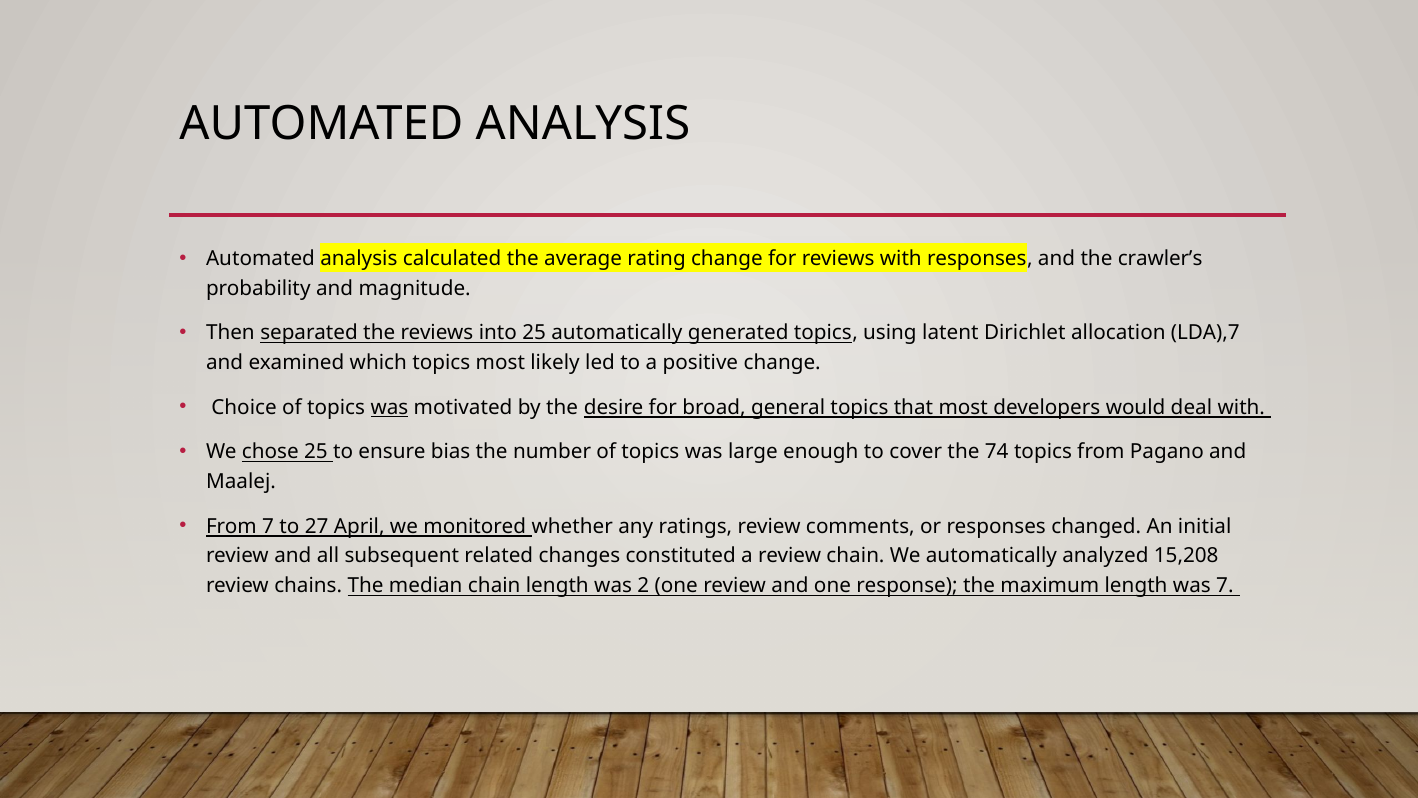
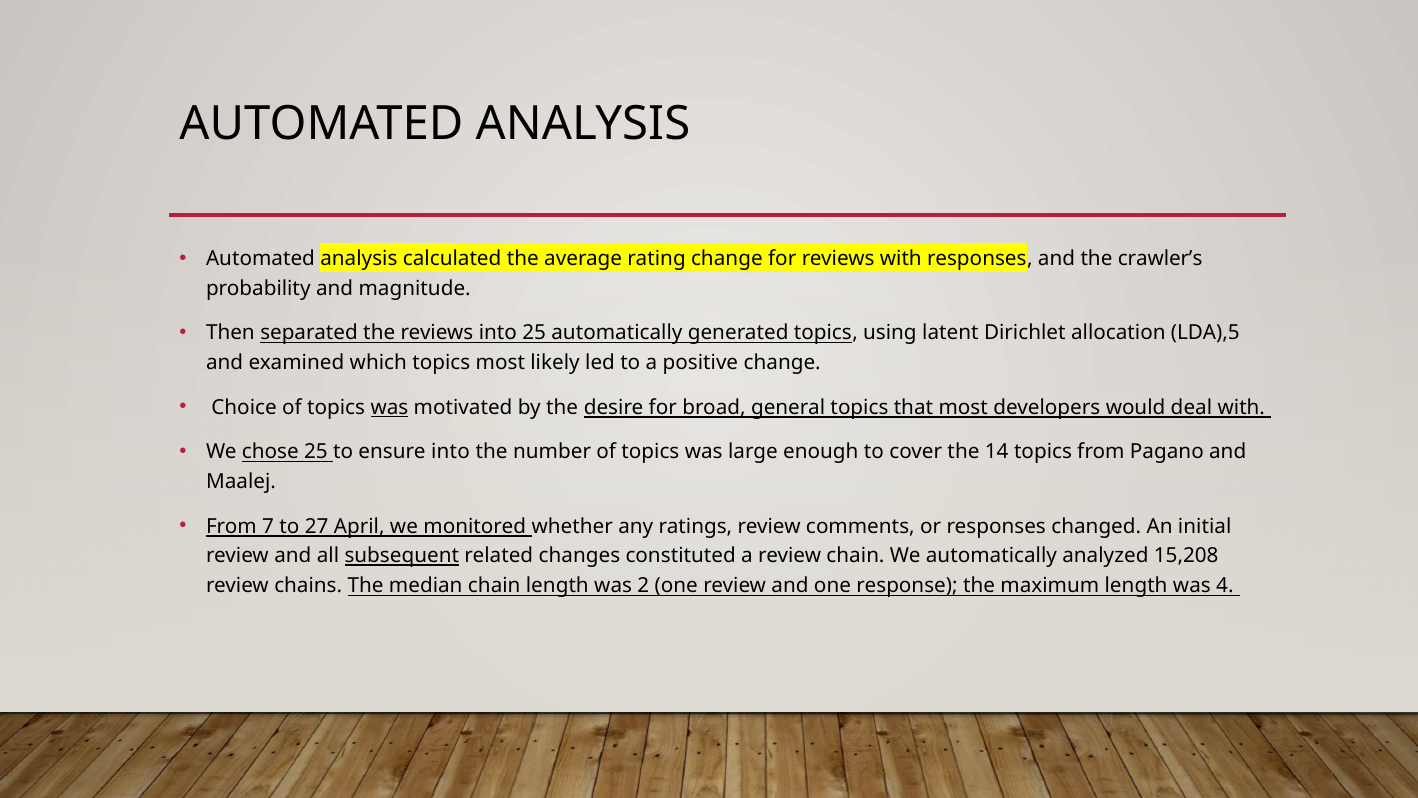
LDA),7: LDA),7 -> LDA),5 (1205, 333)
ensure bias: bias -> into (450, 452)
74: 74 -> 14 (997, 452)
subsequent underline: none -> present (402, 556)
was 7: 7 -> 4 (1225, 586)
